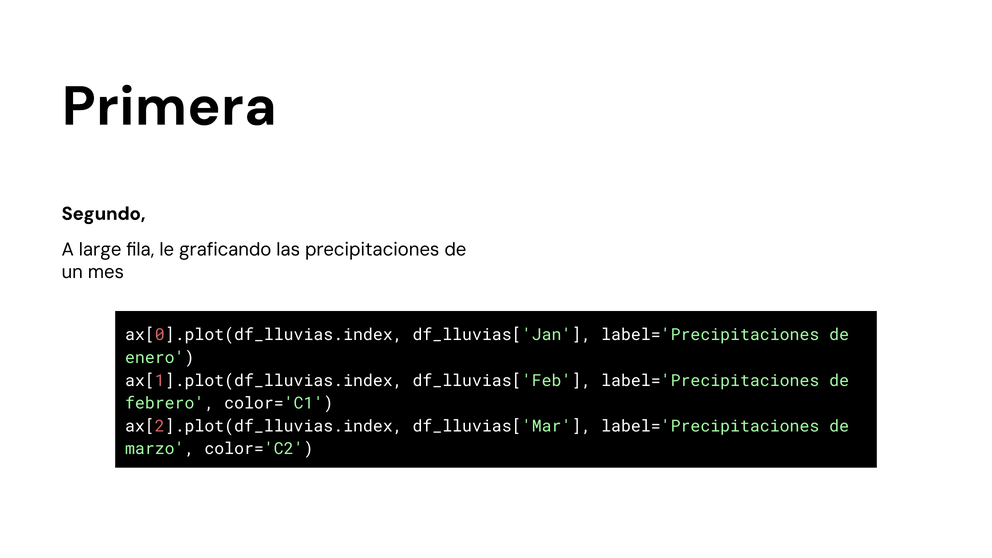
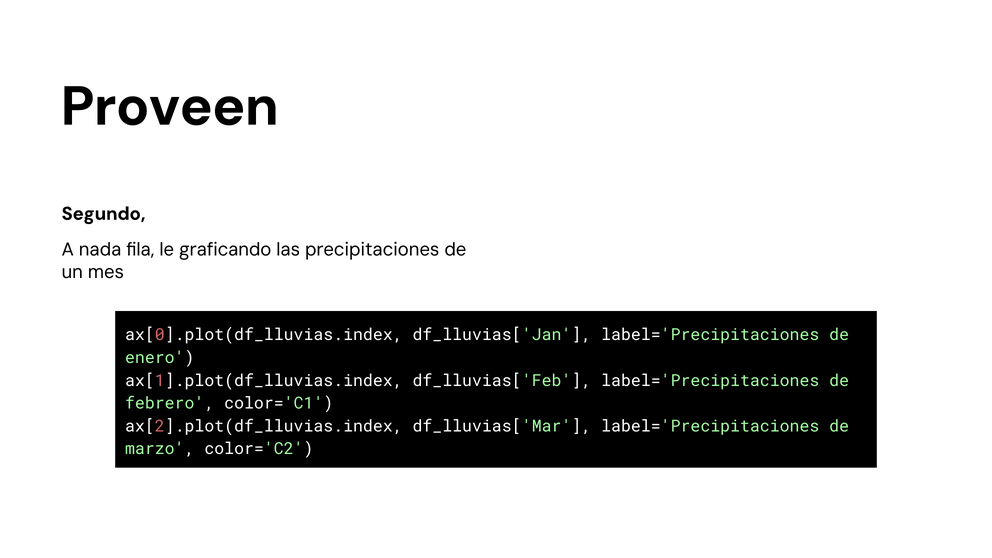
Primera: Primera -> Proveen (170, 107)
large: large -> nada (100, 250)
